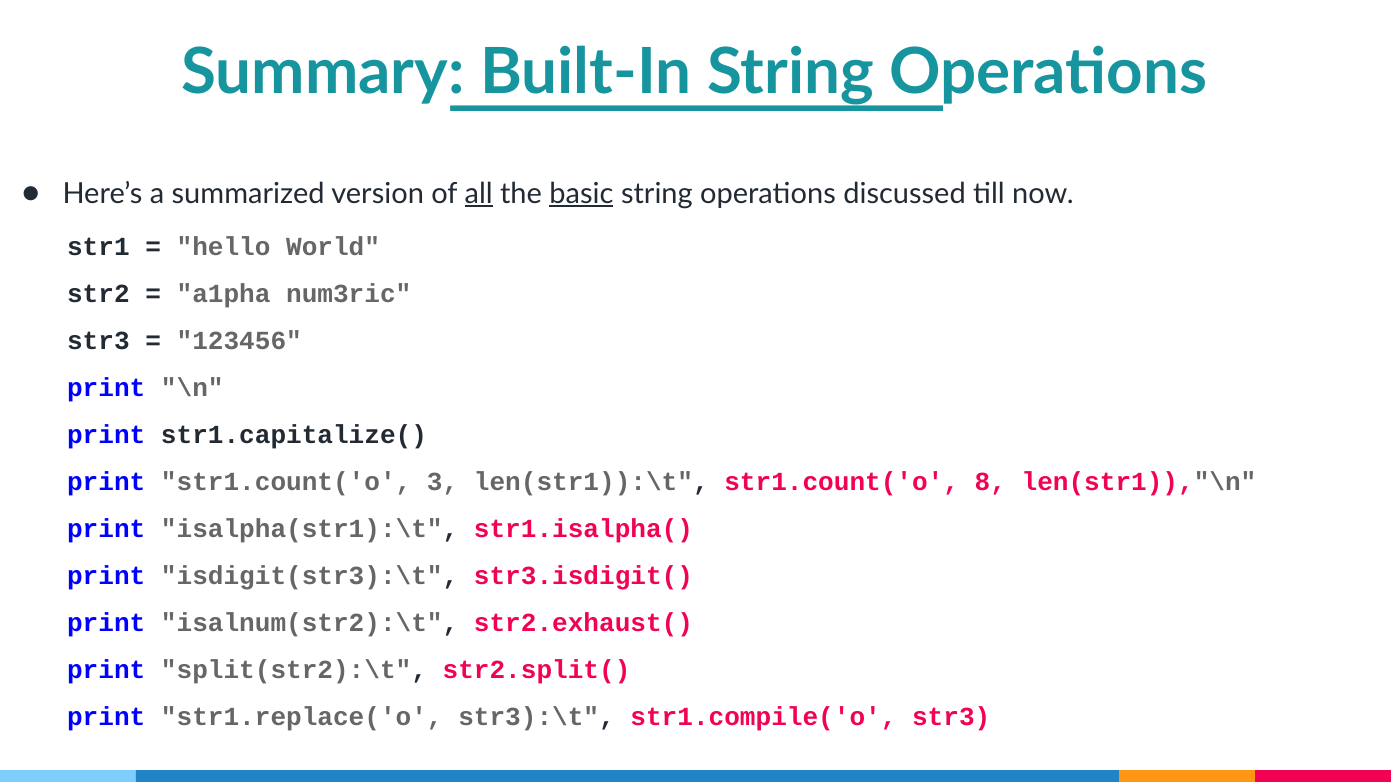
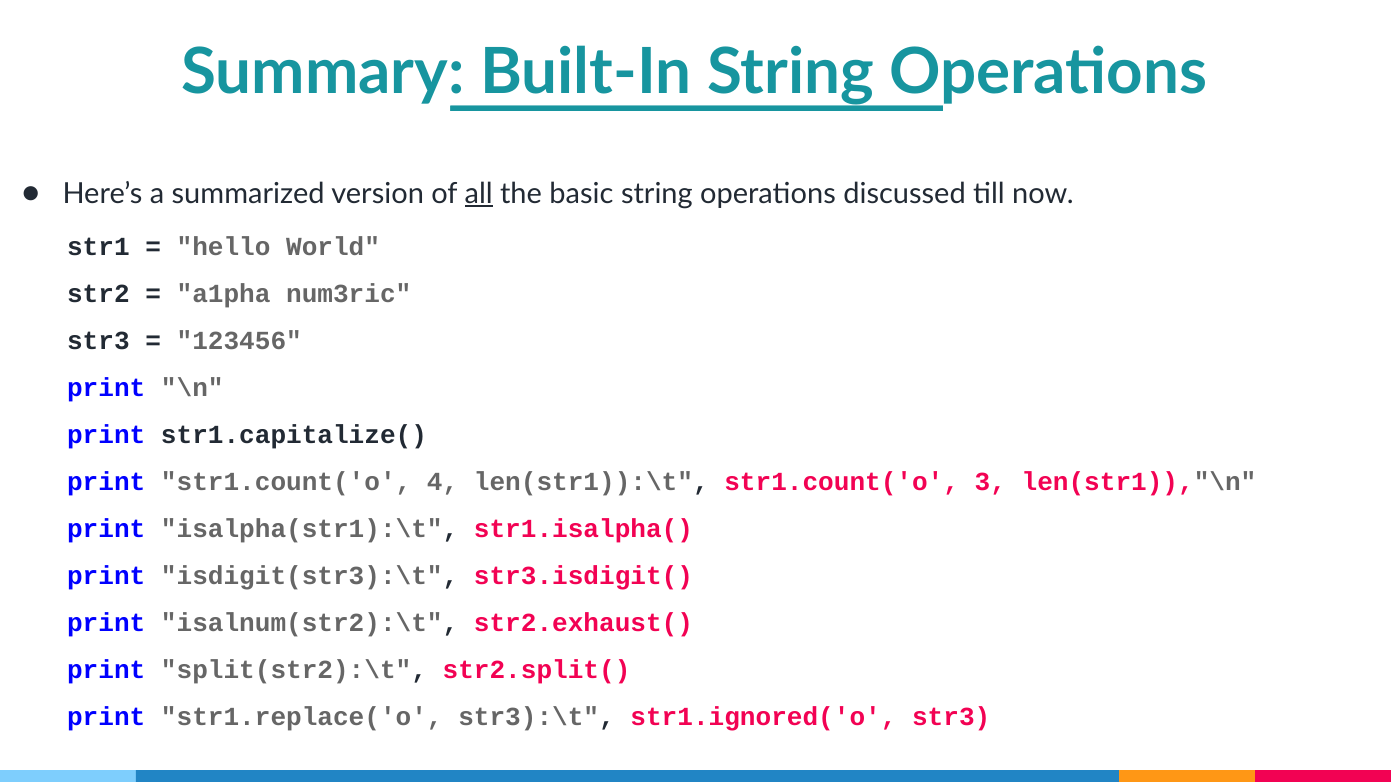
basic underline: present -> none (581, 194)
3: 3 -> 4 (443, 482)
8: 8 -> 3 (990, 482)
str1.compile('o: str1.compile('o -> str1.ignored('o (763, 717)
